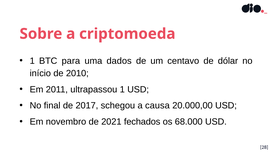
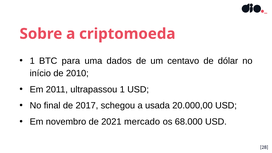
causa: causa -> usada (157, 106)
fechados: fechados -> mercado (142, 122)
